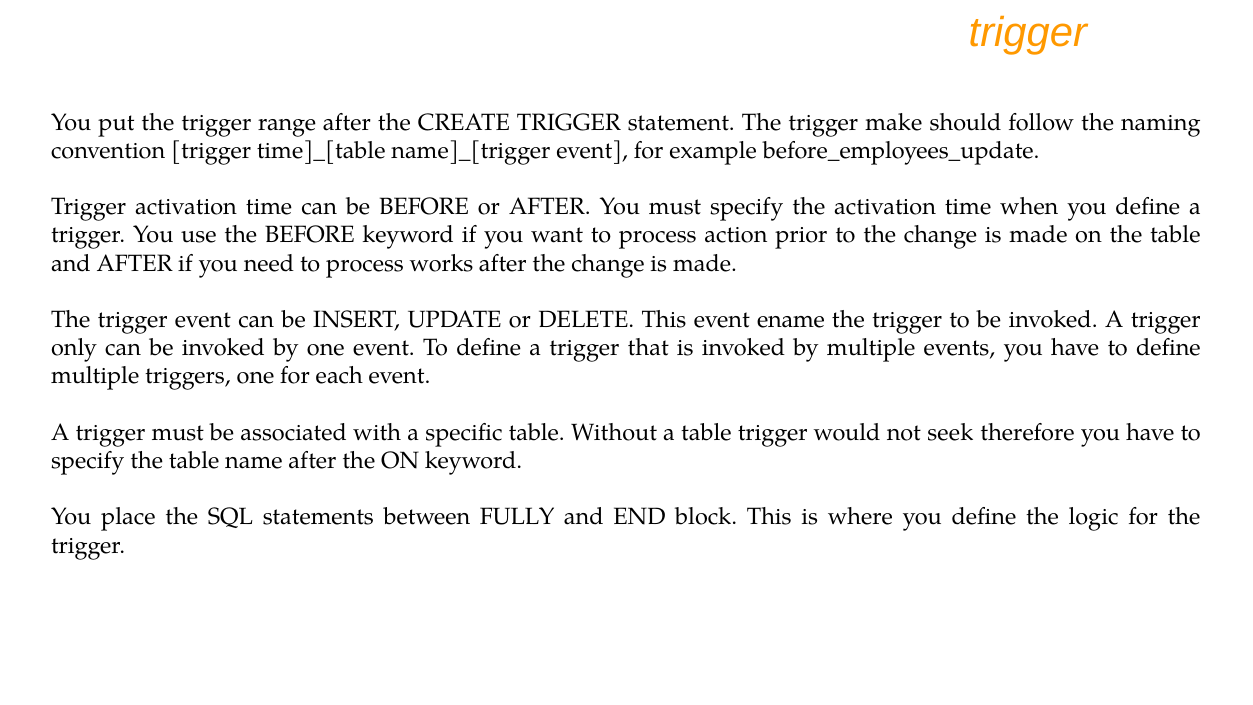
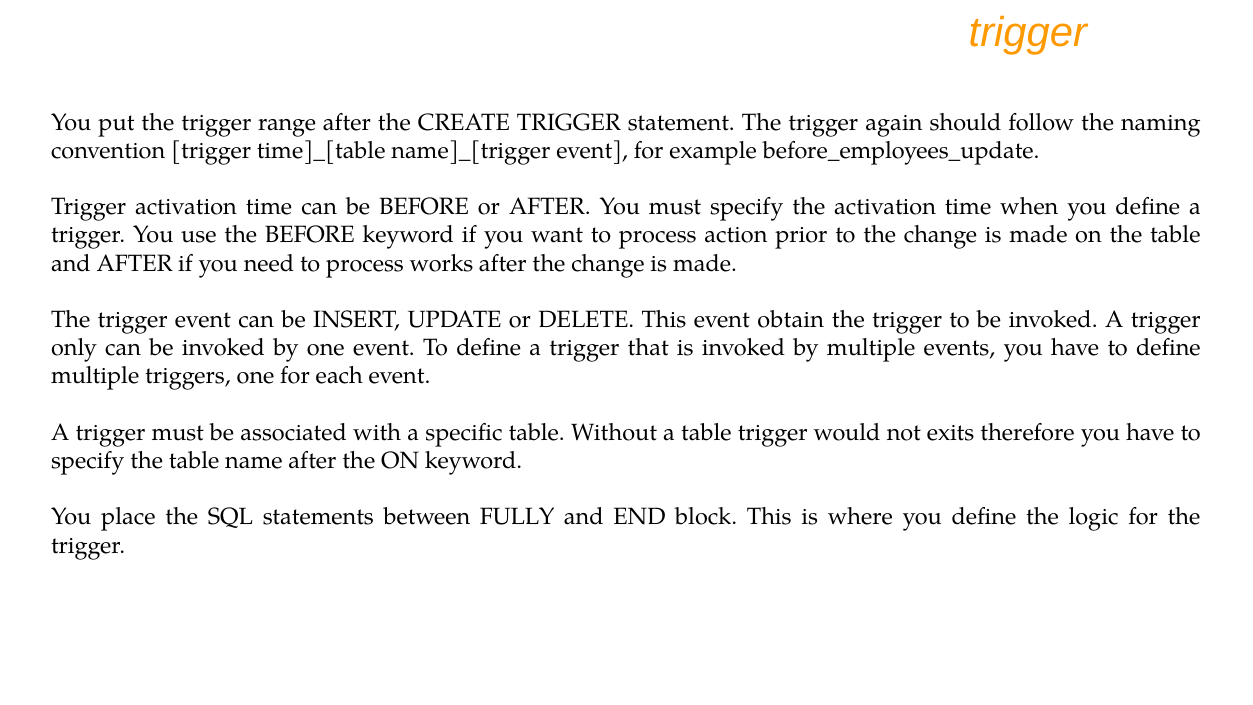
make: make -> again (894, 122)
ename: ename -> obtain (791, 320)
seek: seek -> exits (951, 432)
